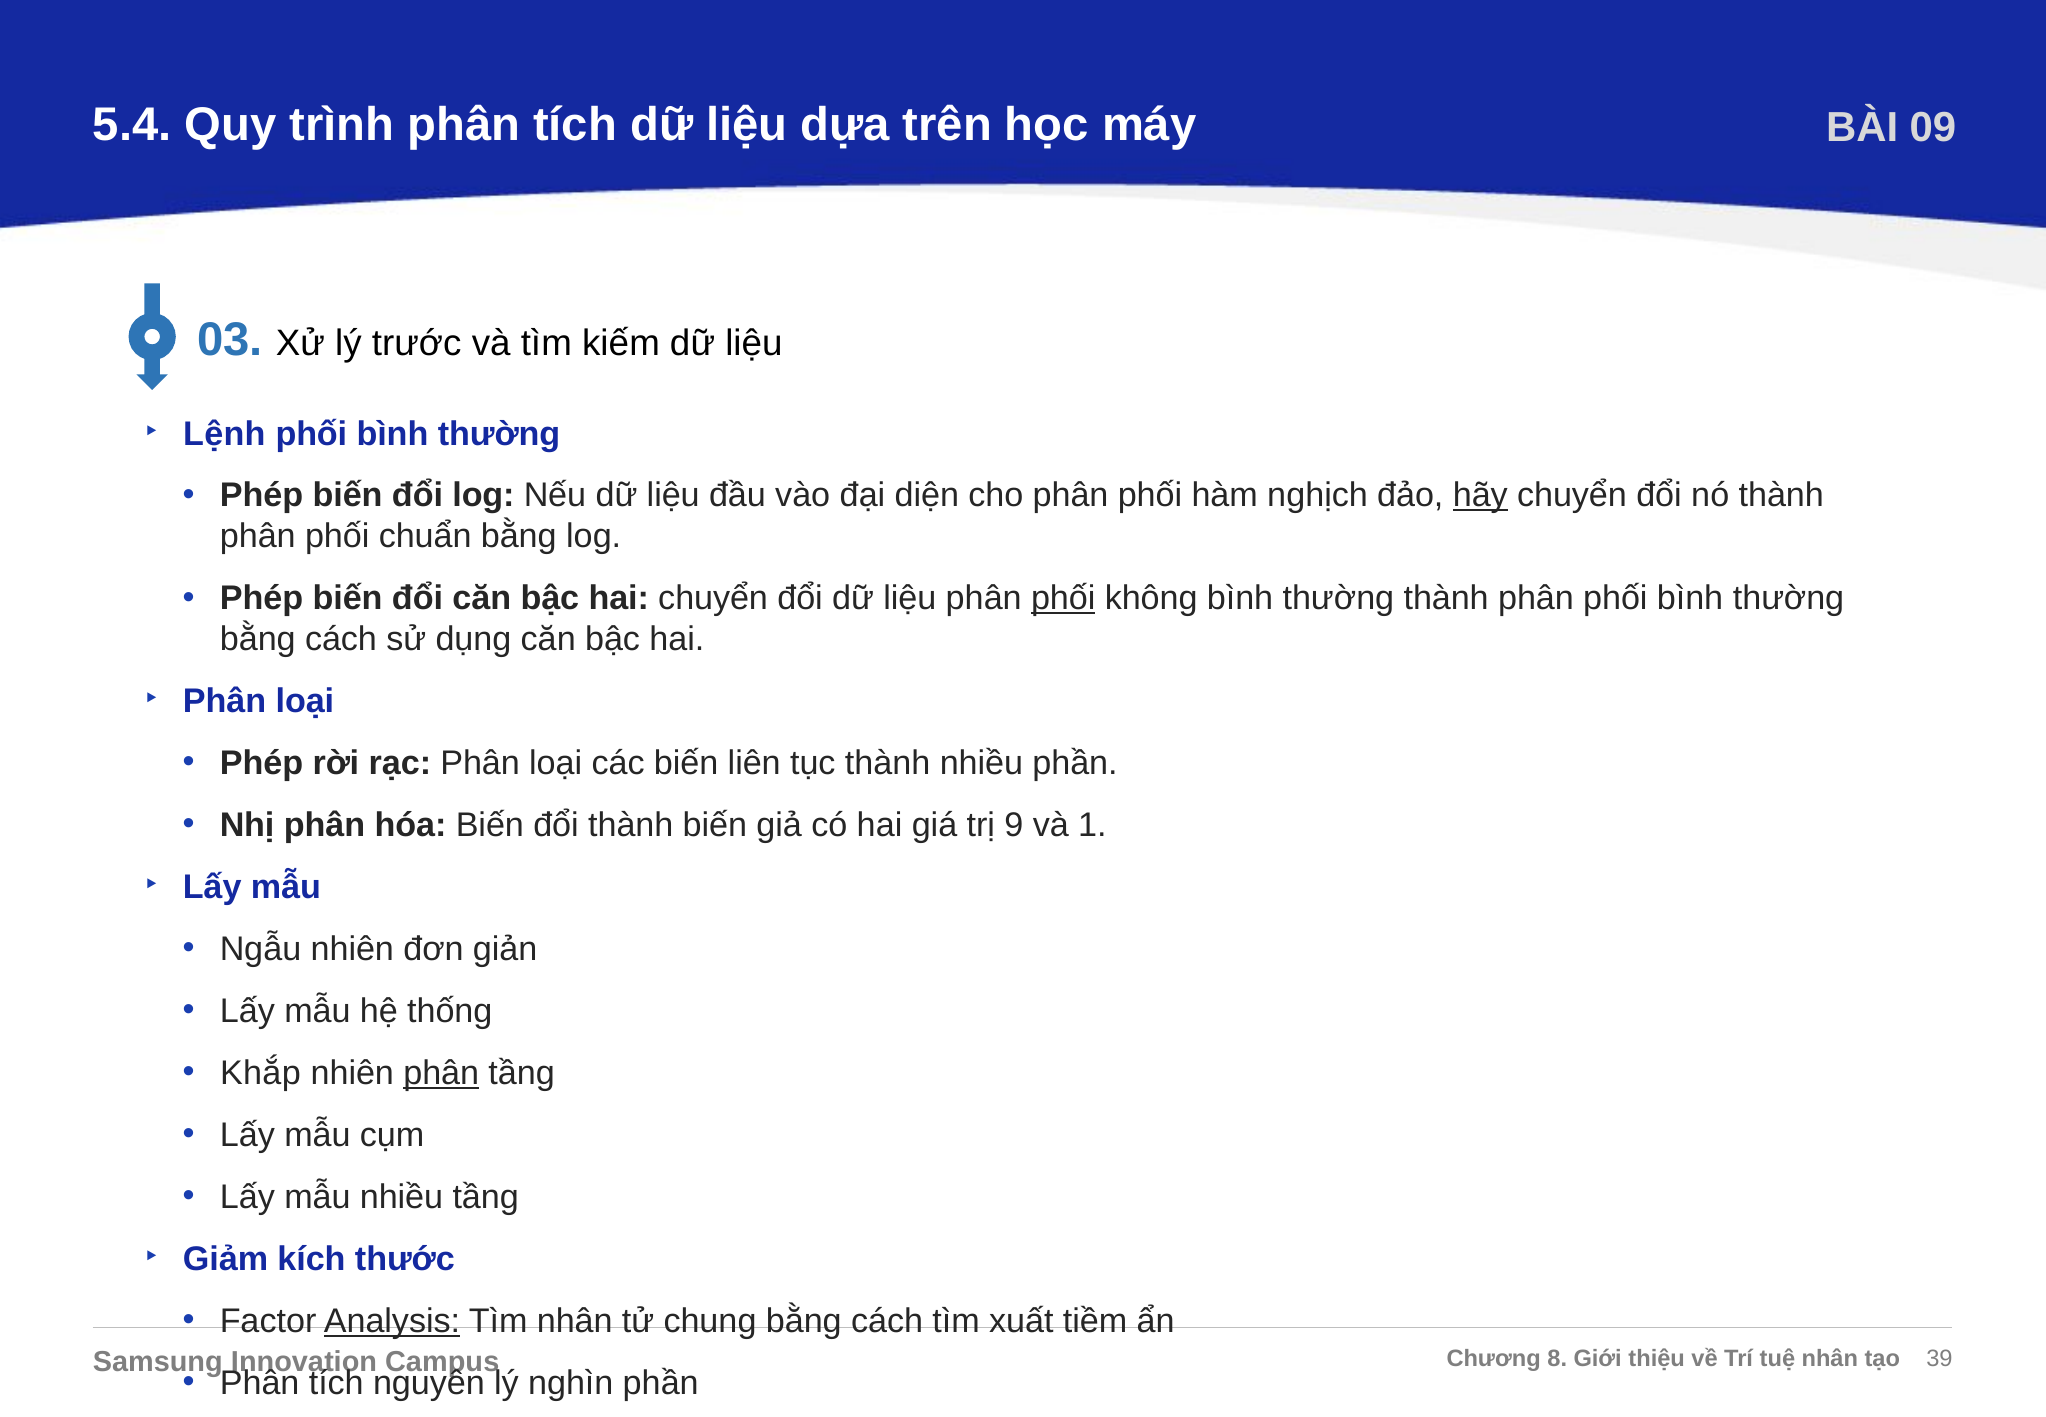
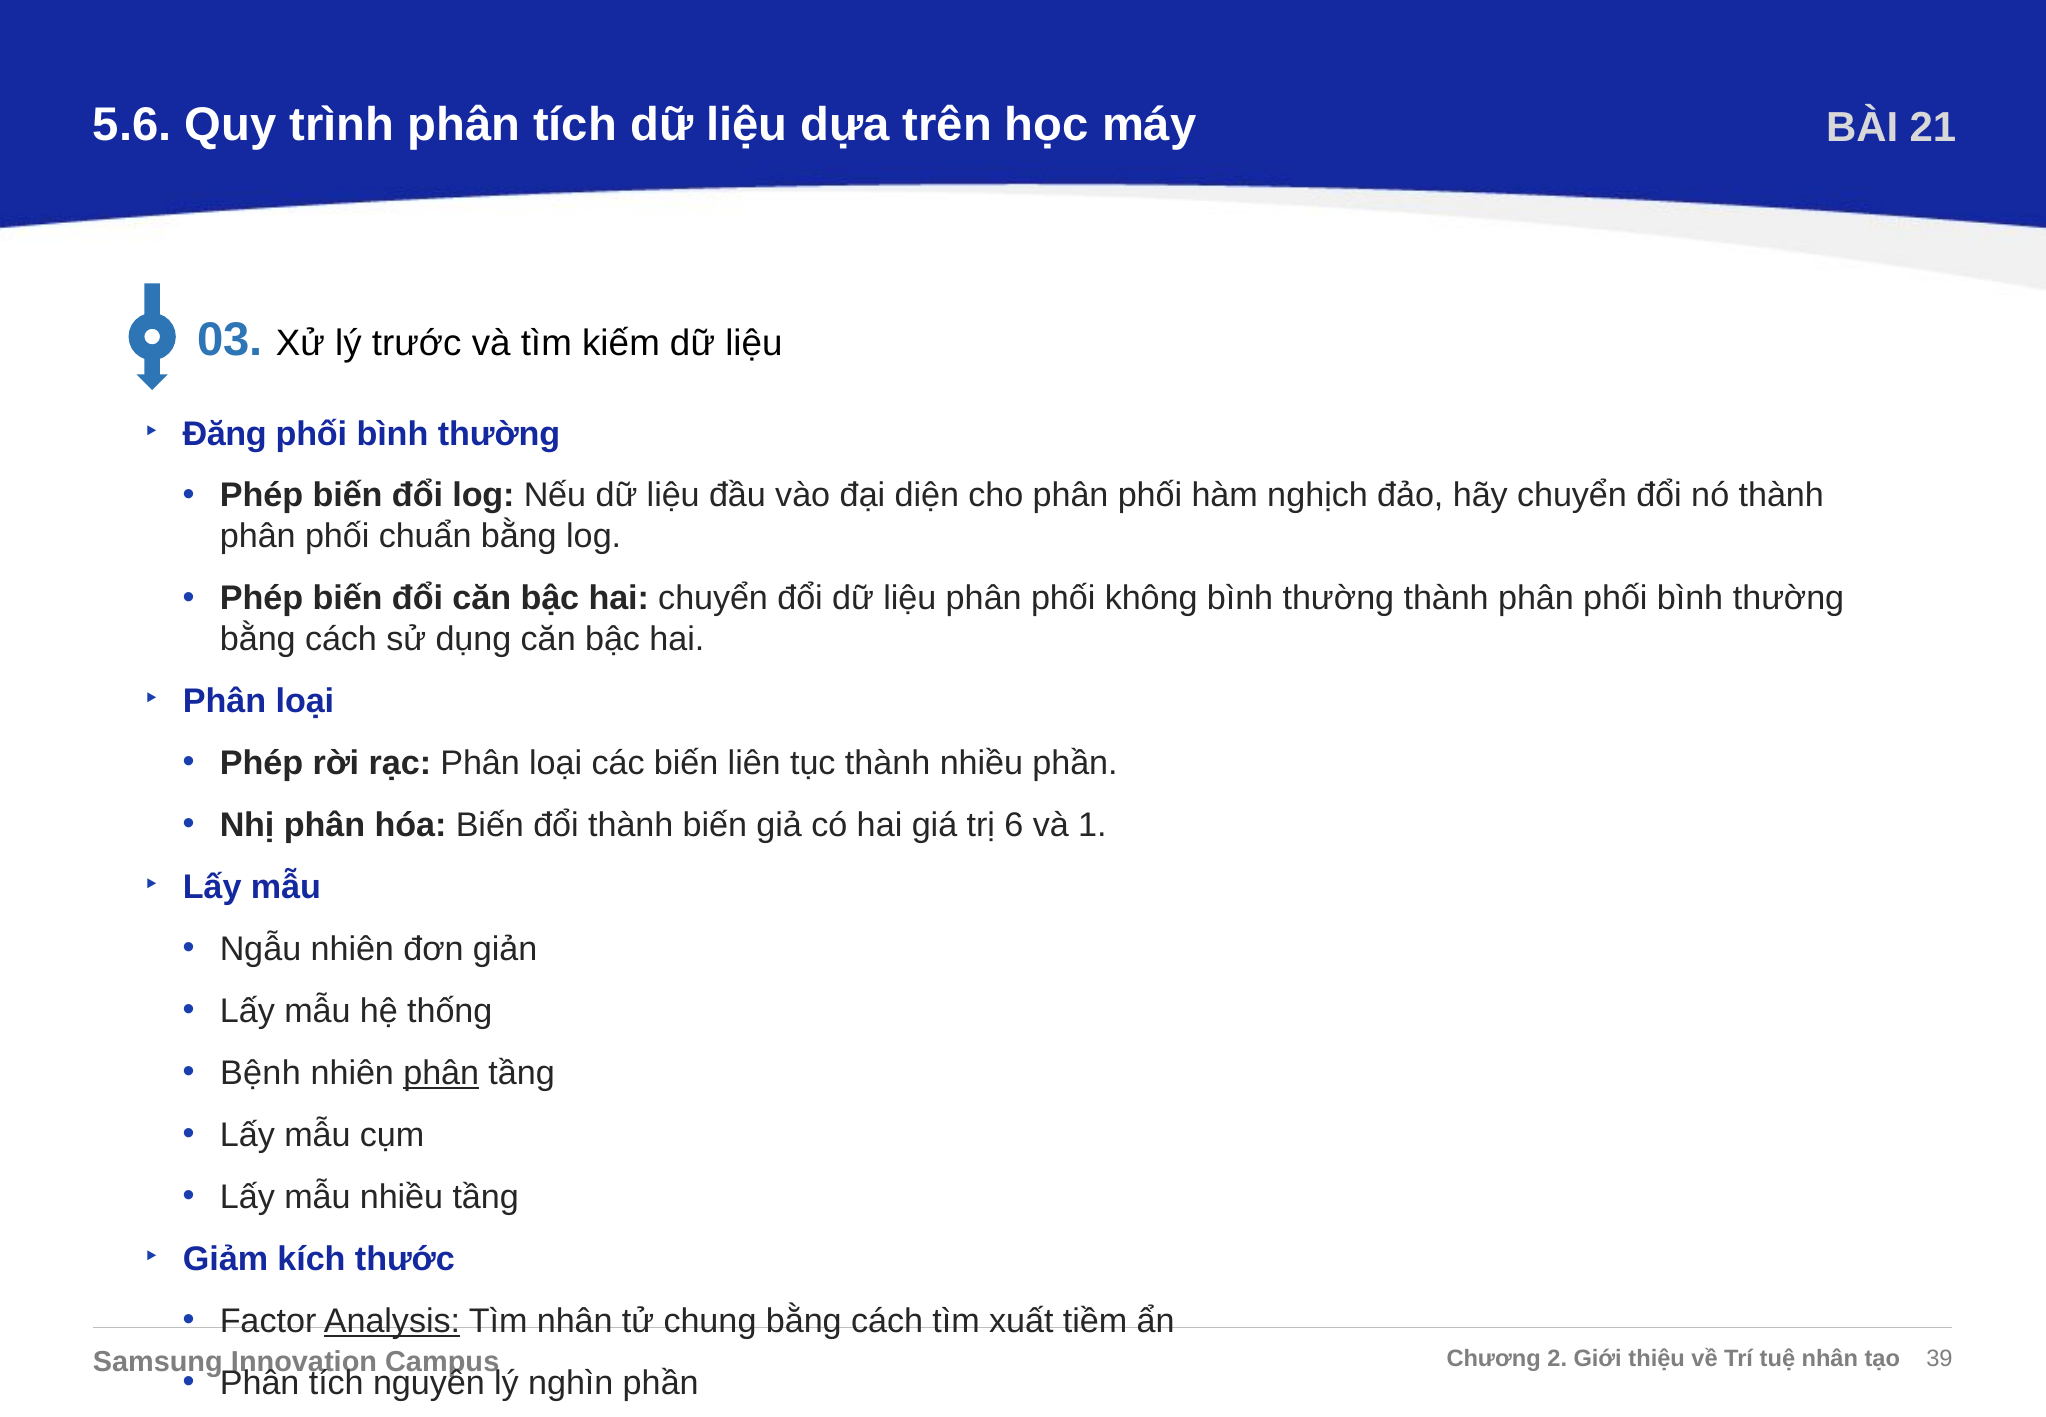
5.4: 5.4 -> 5.6 (132, 125)
09: 09 -> 21 (1933, 127)
Lệnh: Lệnh -> Đăng (225, 434)
hãy underline: present -> none (1480, 496)
phối underline: present -> none (1063, 599)
9: 9 -> 6 (1014, 825)
Khắp: Khắp -> Bệnh (260, 1073)
8: 8 -> 2 (1557, 1358)
